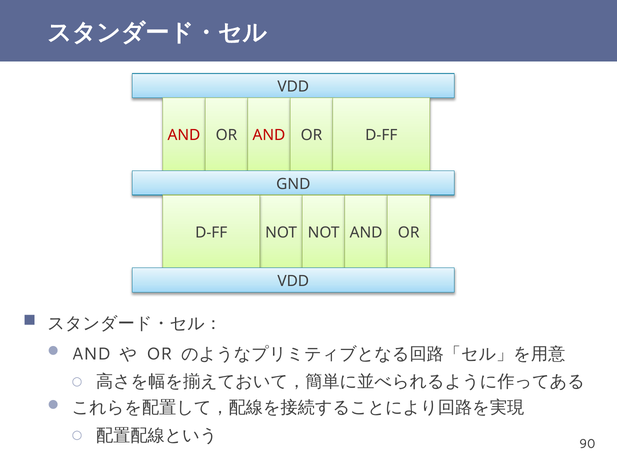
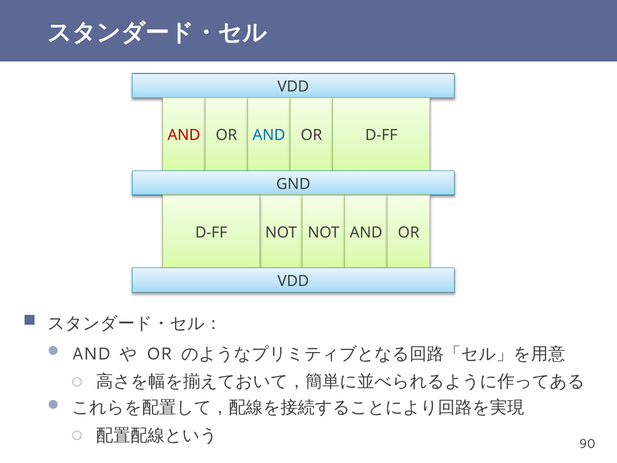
AND colour: red -> blue (269, 135)
